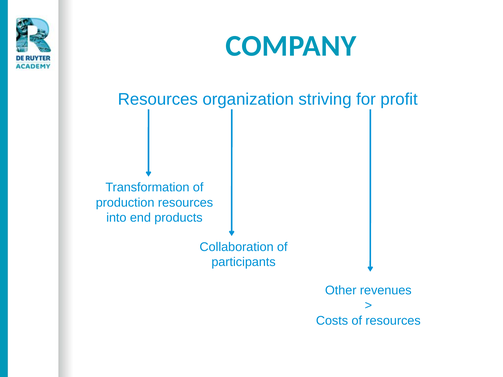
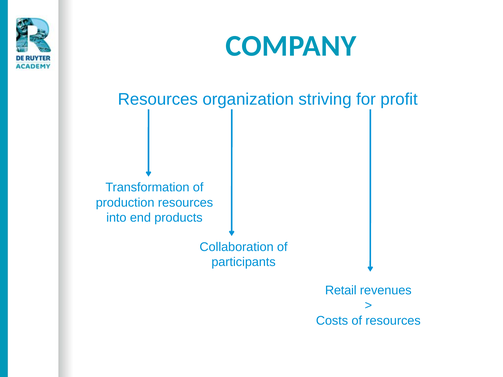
Other: Other -> Retail (341, 291)
